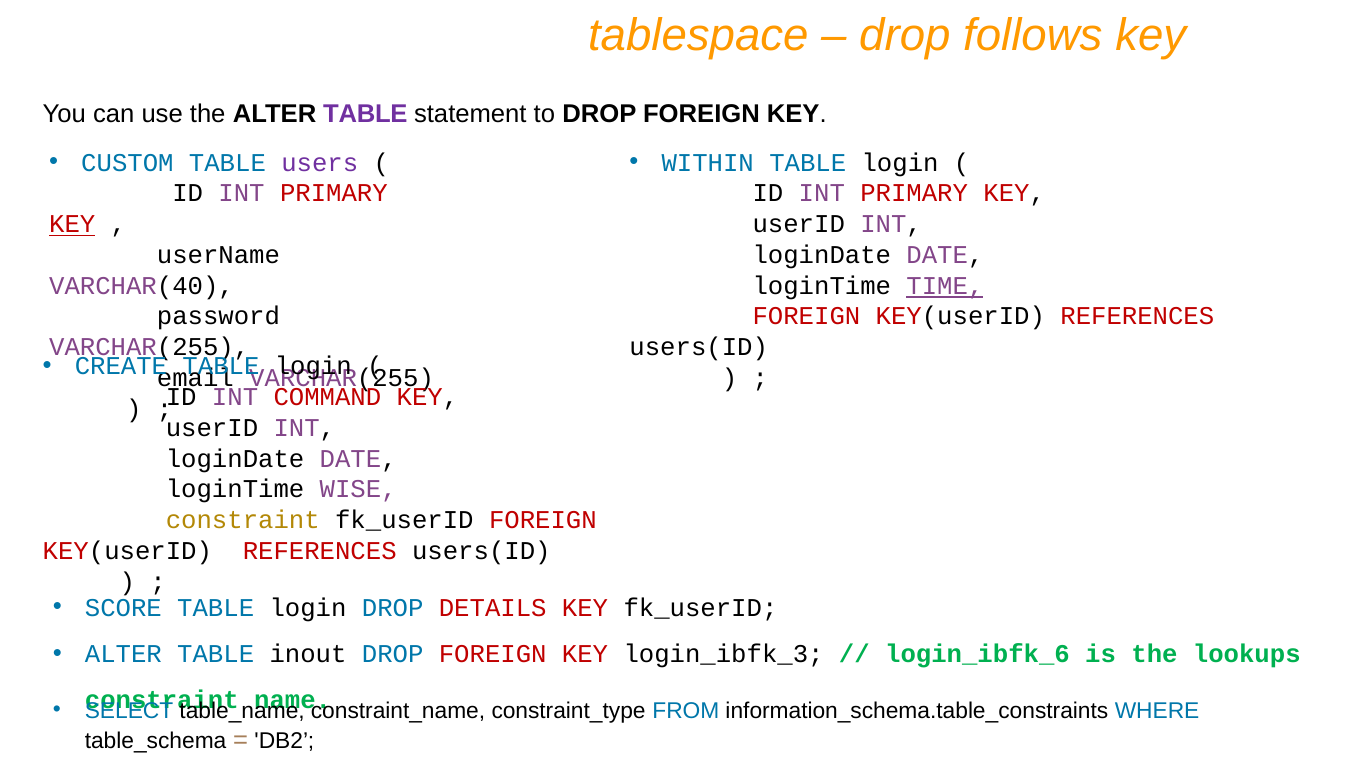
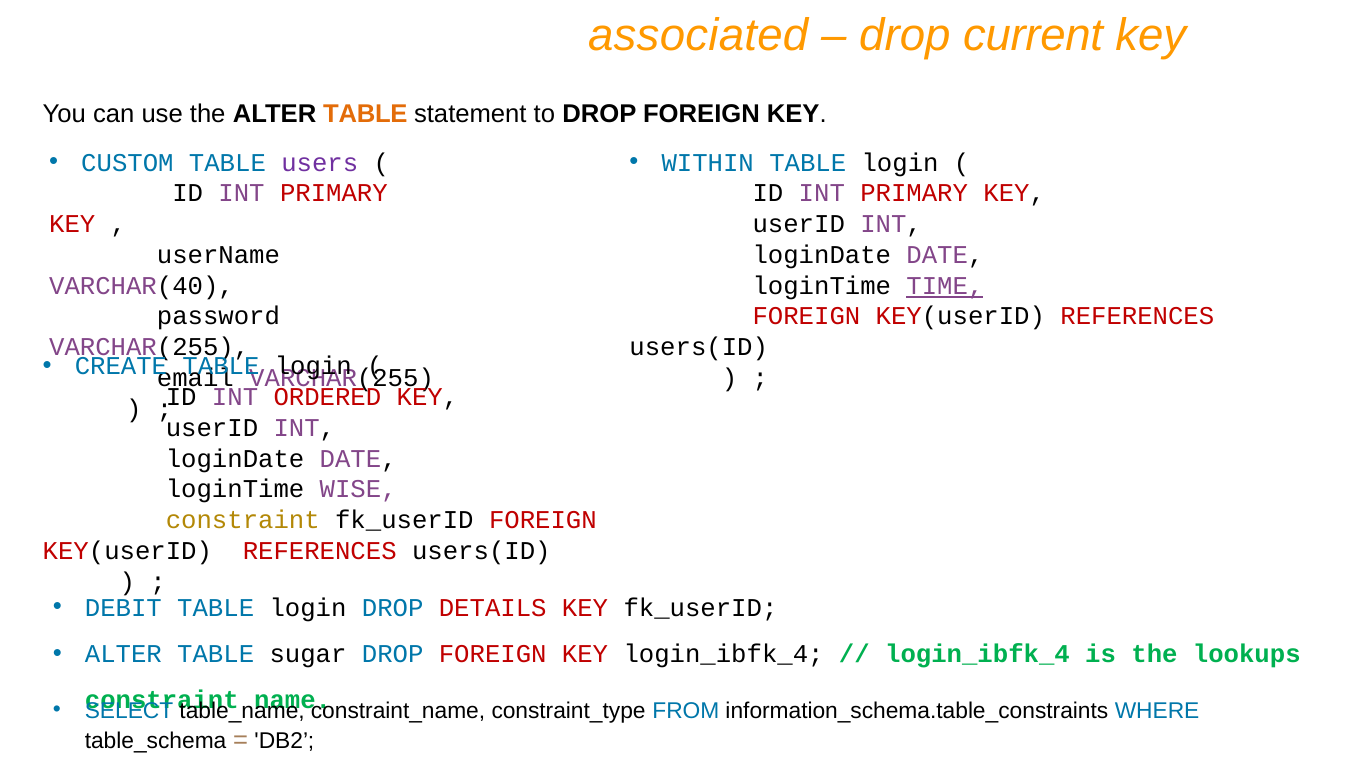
tablespace: tablespace -> associated (698, 36)
follows: follows -> current (1033, 36)
TABLE colour: purple -> orange (365, 114)
KEY underline: present -> none (72, 224)
COMMAND: COMMAND -> ORDERED (327, 397)
SCORE: SCORE -> DEBIT (123, 608)
inout: inout -> sugar (308, 654)
KEY login_ibfk_3: login_ibfk_3 -> login_ibfk_4 (724, 654)
login_ibfk_6: login_ibfk_6 -> login_ibfk_4 (977, 654)
